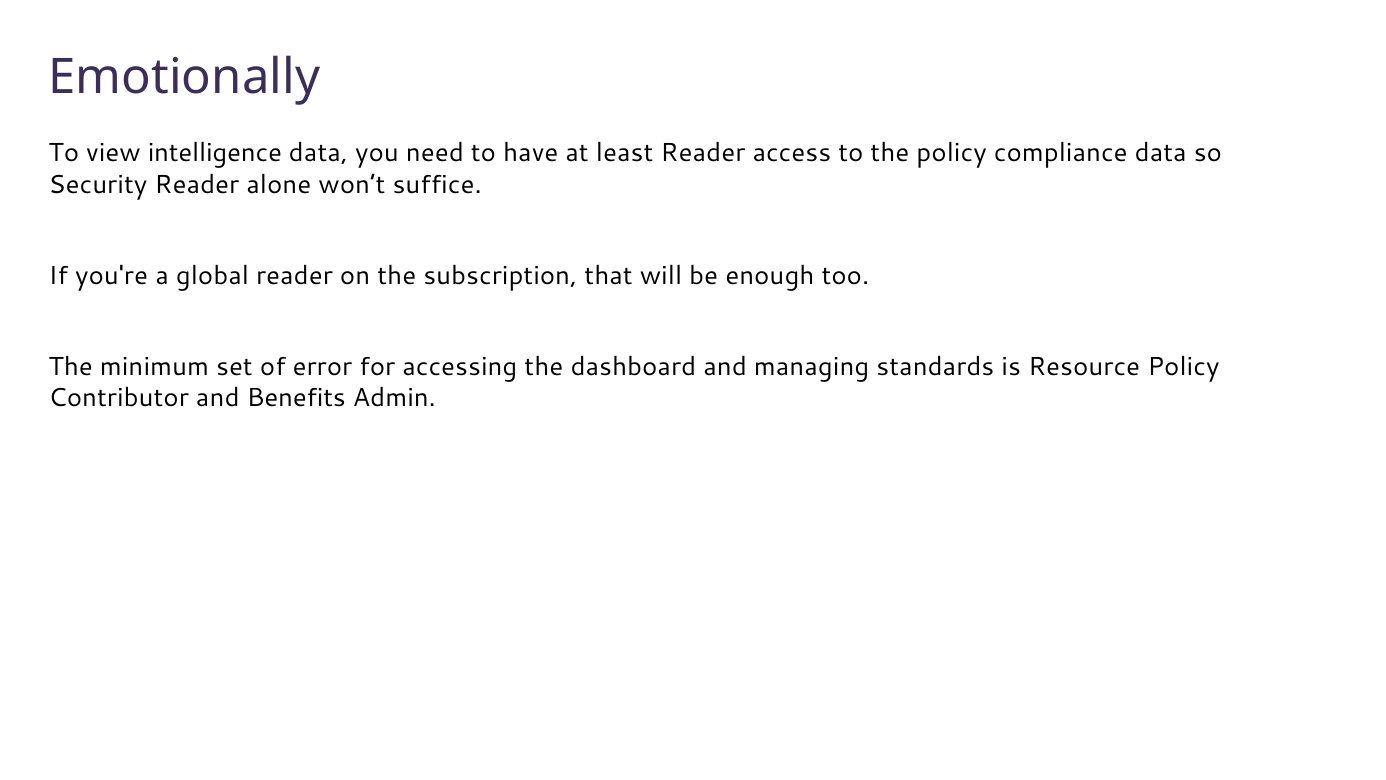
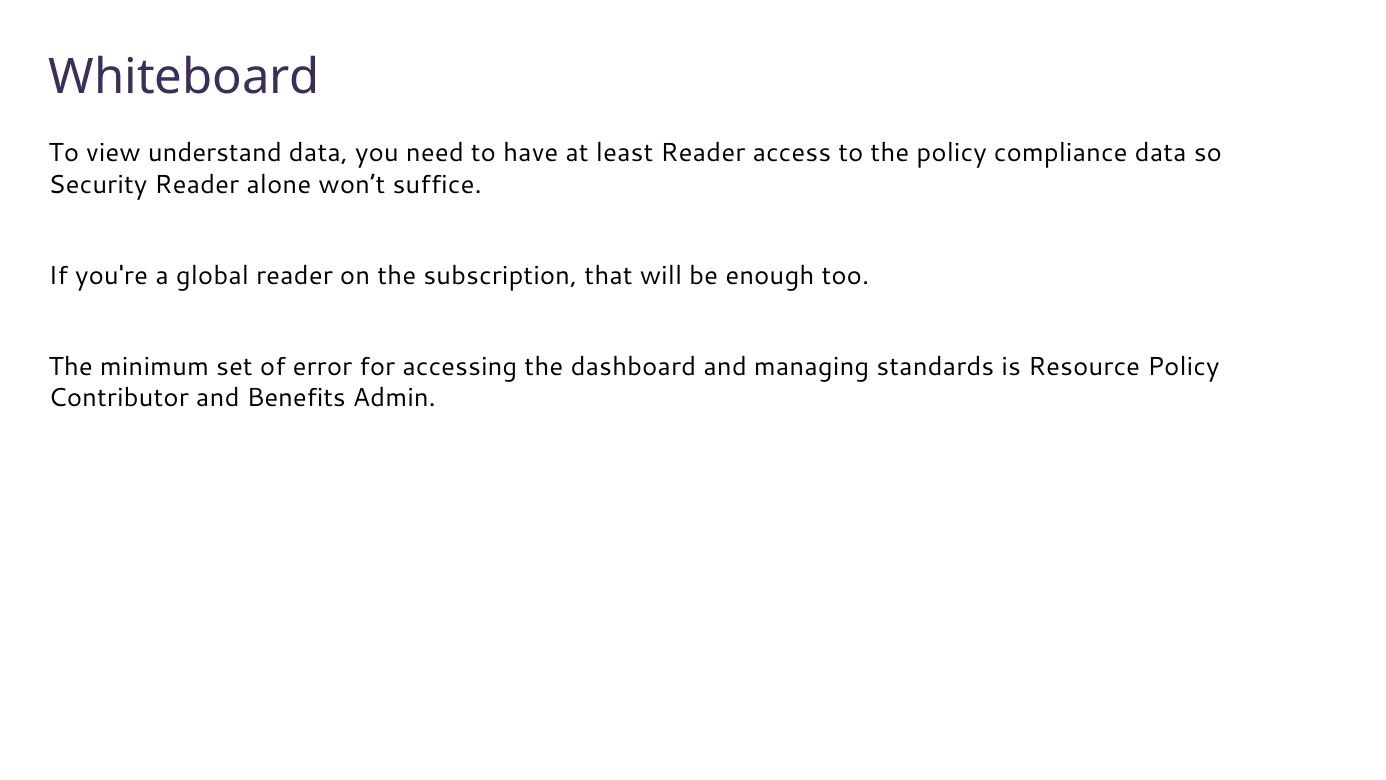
Emotionally: Emotionally -> Whiteboard (184, 77)
intelligence: intelligence -> understand (215, 153)
